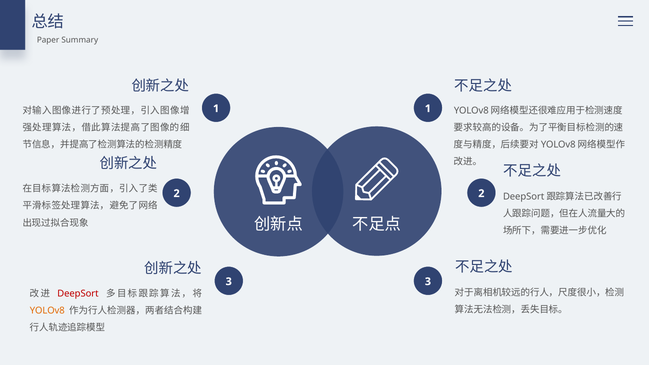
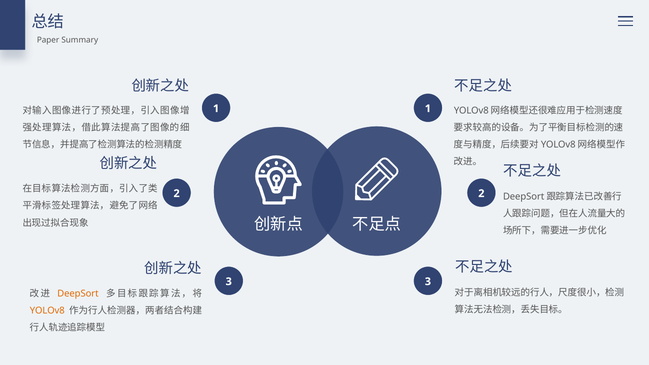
DeepSort colour: red -> orange (78, 294)
